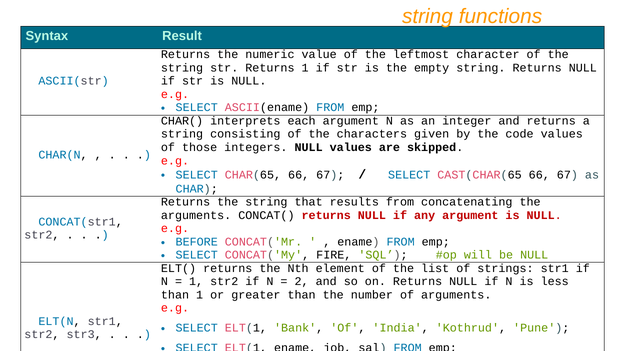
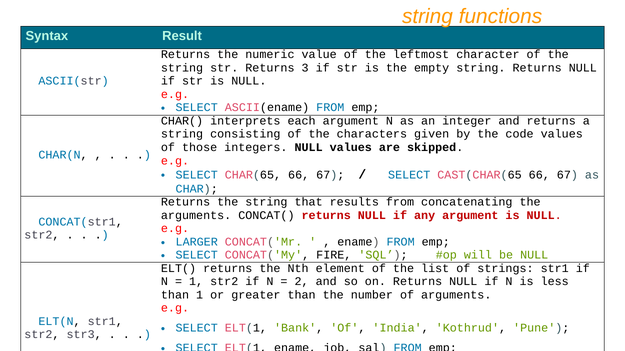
Returns 1: 1 -> 3 (305, 68)
BEFORE: BEFORE -> LARGER (197, 242)
